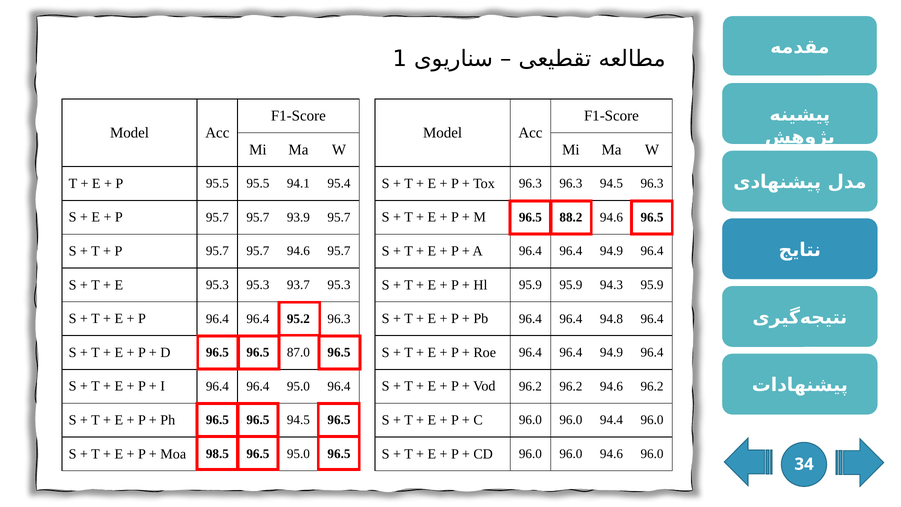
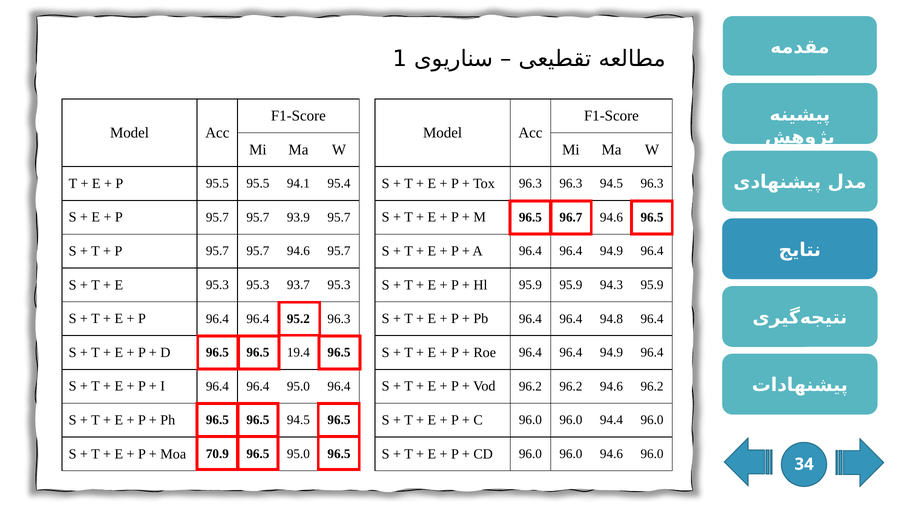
88.2: 88.2 -> 96.7 (571, 217)
87.0: 87.0 -> 19.4 (298, 352)
98.5: 98.5 -> 70.9 (217, 454)
